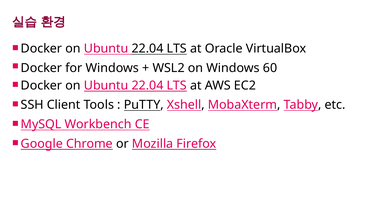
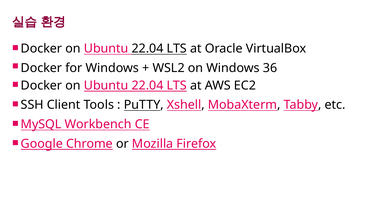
60: 60 -> 36 (270, 68)
